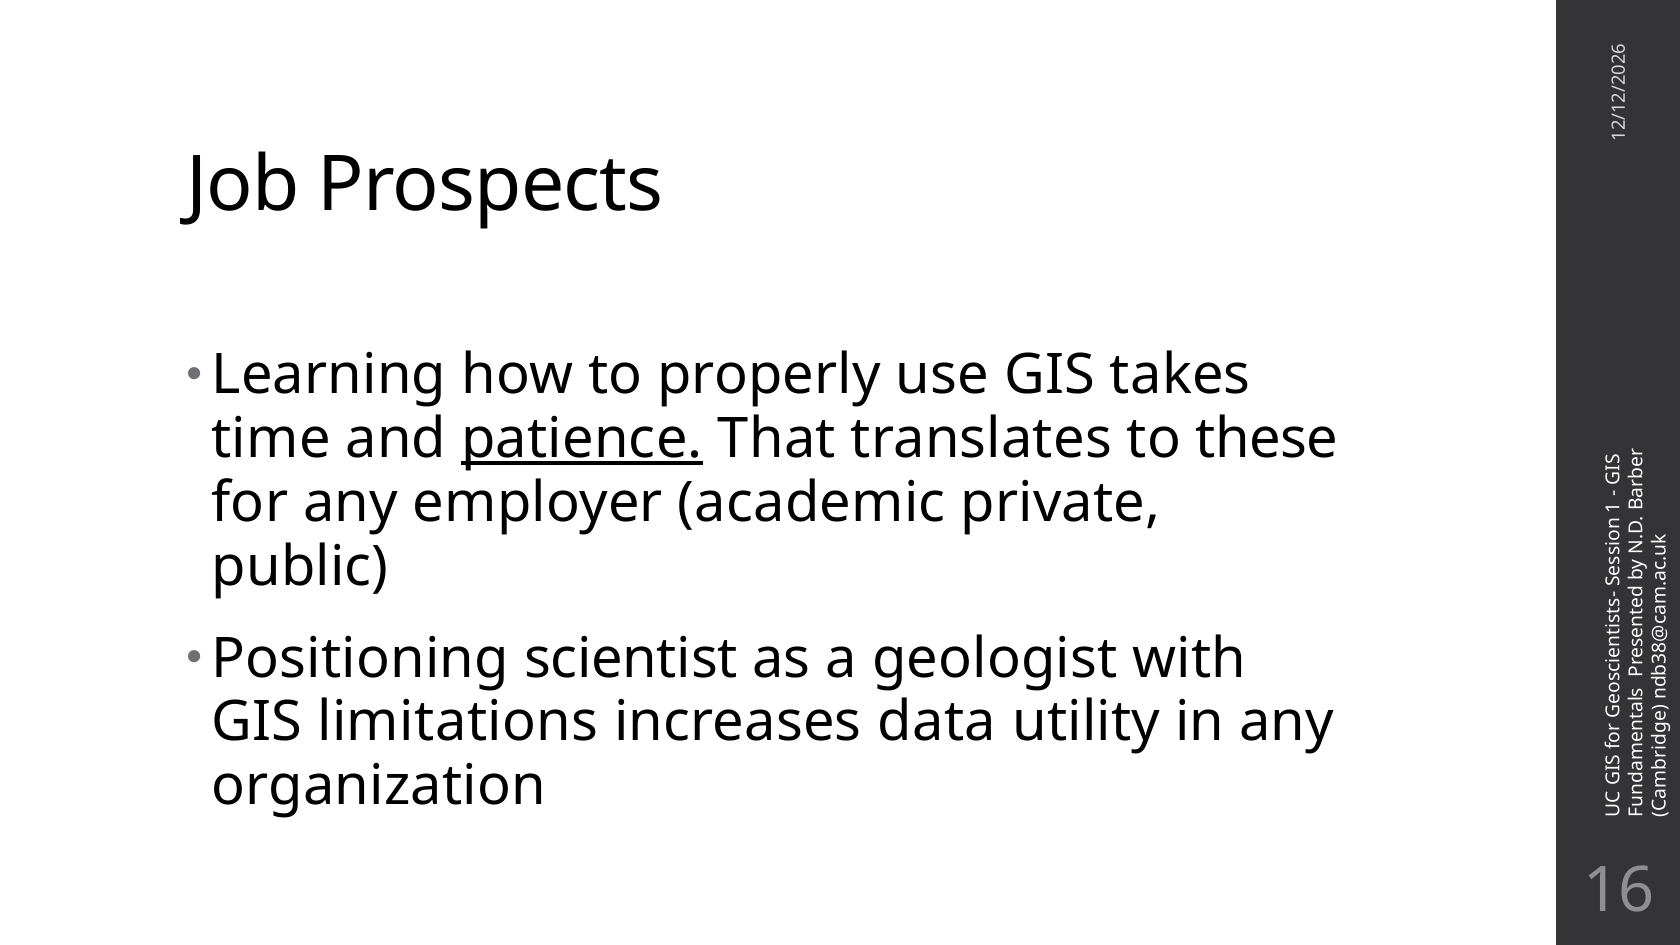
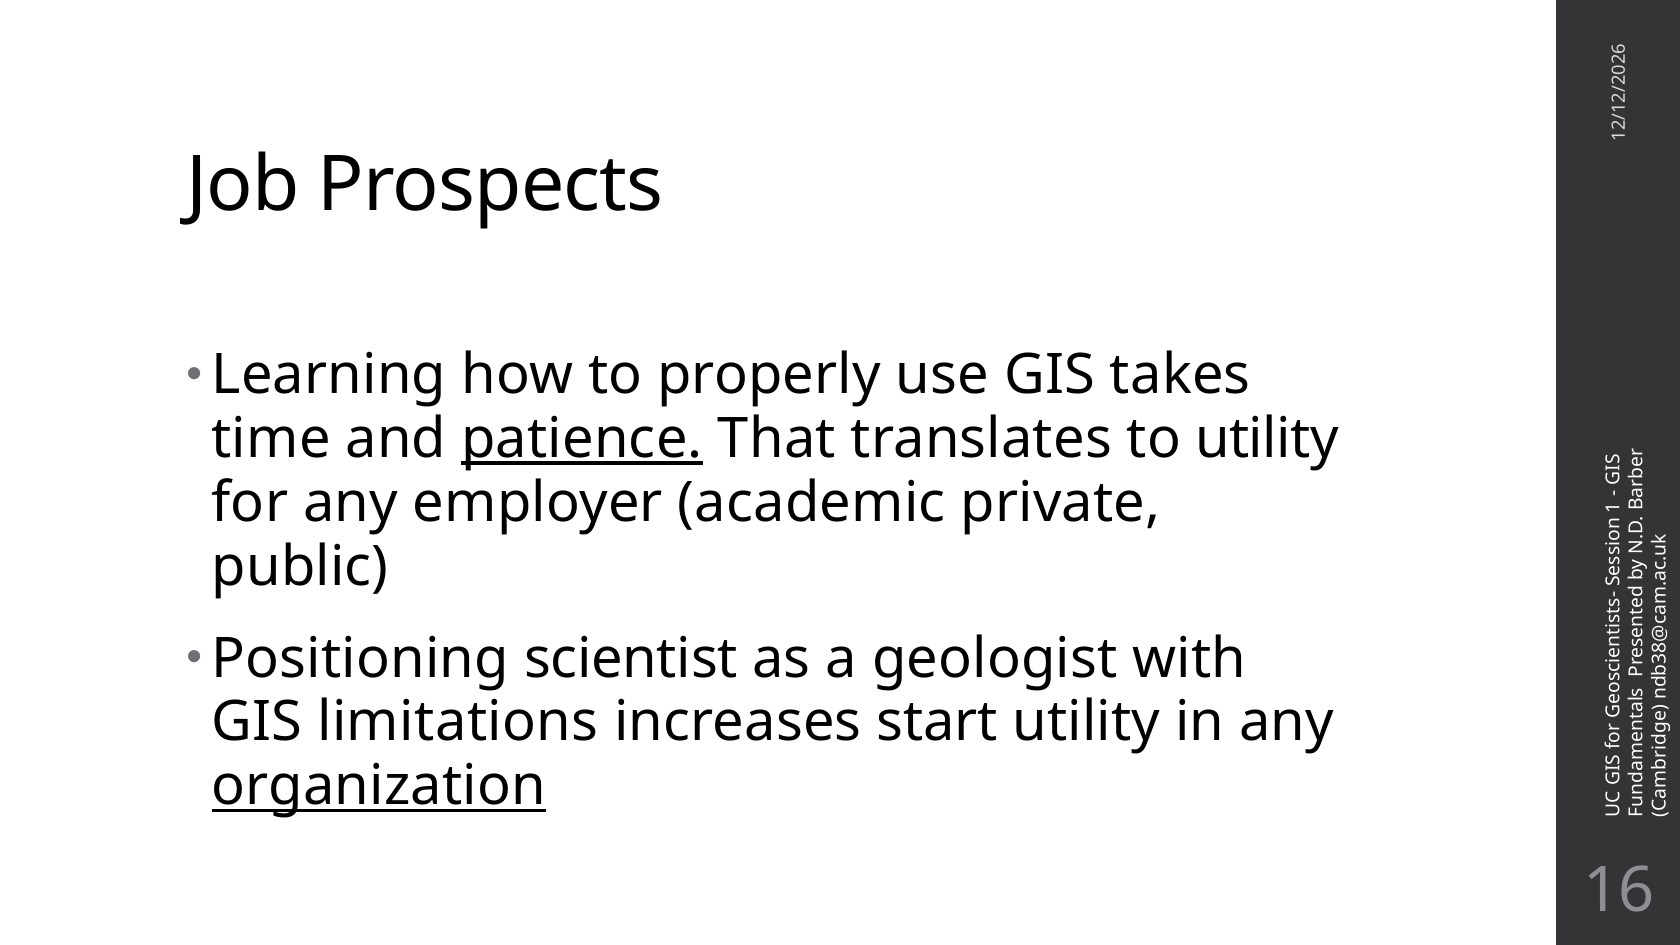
to these: these -> utility (1267, 439)
data: data -> start (937, 722)
organization underline: none -> present (379, 786)
